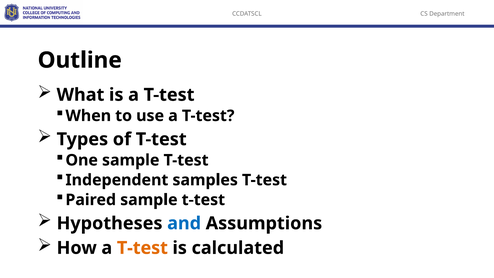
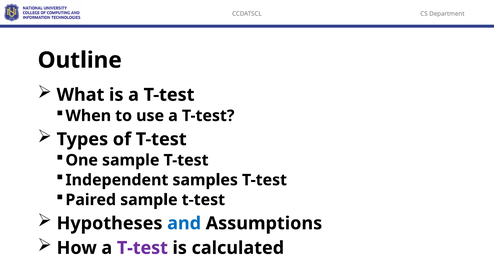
T-test colour: orange -> purple (142, 248)
